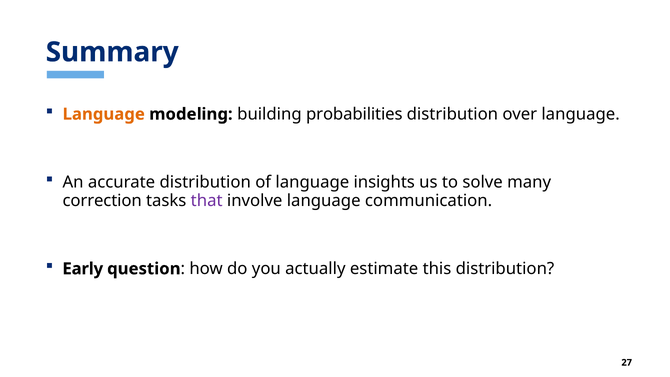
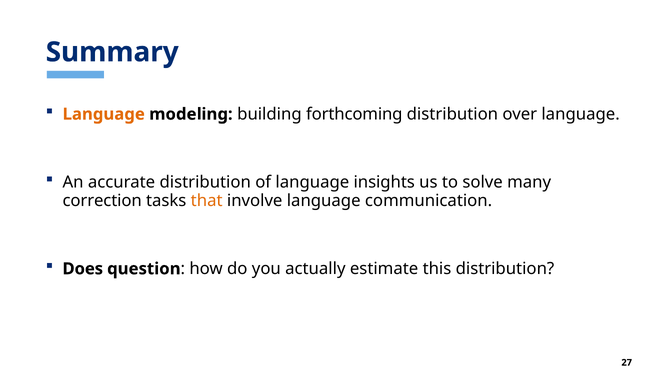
probabilities: probabilities -> forthcoming (354, 114)
that colour: purple -> orange (207, 200)
Early: Early -> Does (83, 269)
